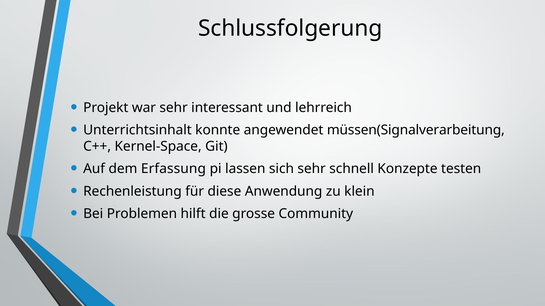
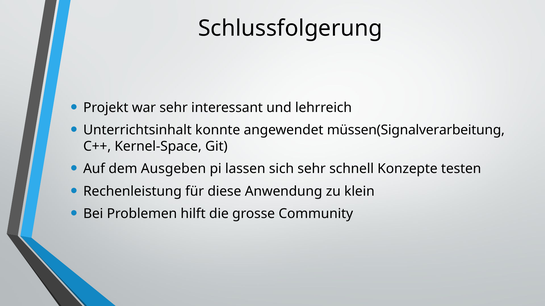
Erfassung: Erfassung -> Ausgeben (173, 169)
